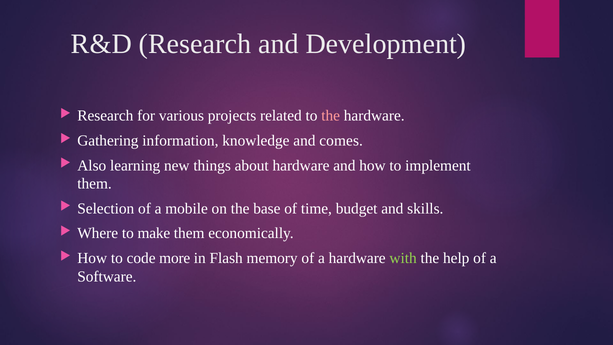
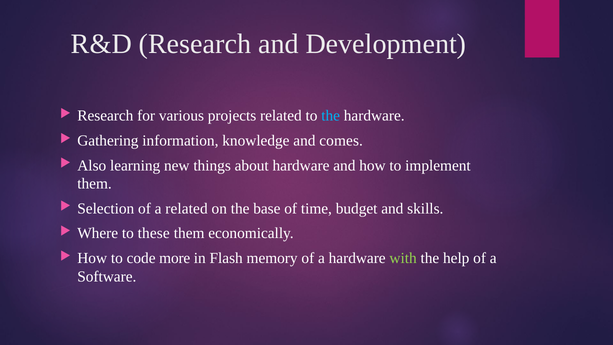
the colour: pink -> light blue (331, 116)
a mobile: mobile -> related (186, 209)
make: make -> these (154, 233)
